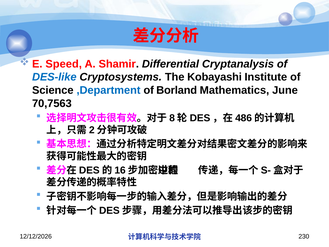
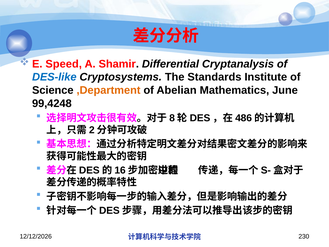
Kobayashi: Kobayashi -> Standards (214, 77)
,Department colour: blue -> orange (109, 90)
Borland: Borland -> Abelian (177, 90)
70,7563: 70,7563 -> 99,4248 (52, 103)
